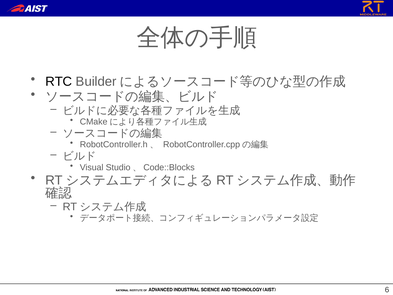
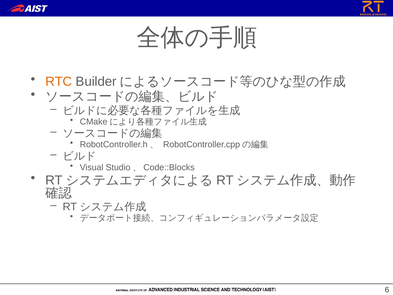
RTC colour: black -> orange (59, 81)
